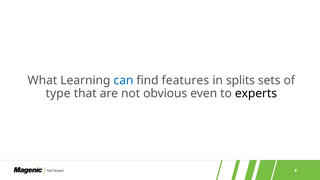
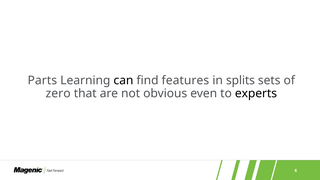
What: What -> Parts (42, 80)
can colour: blue -> black (123, 80)
type: type -> zero (58, 93)
